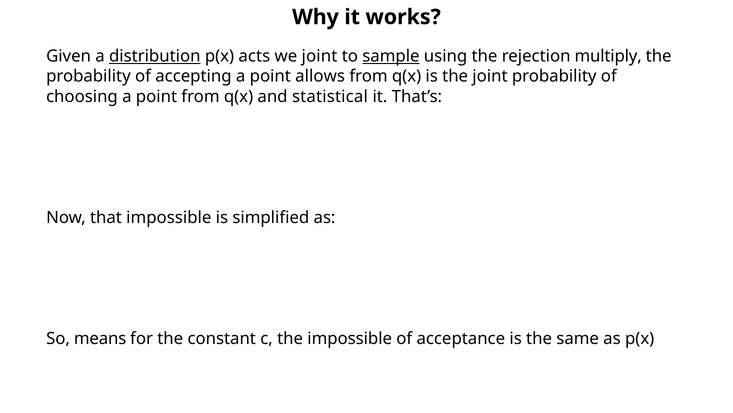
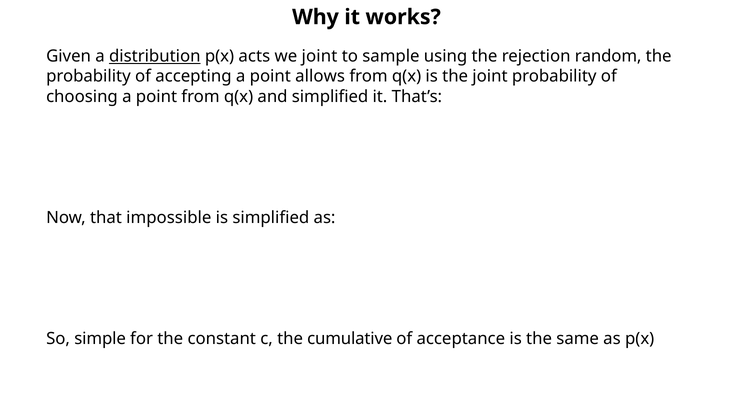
sample underline: present -> none (391, 56)
multiply: multiply -> random (608, 56)
and statistical: statistical -> simplified (330, 96)
means: means -> simple (100, 338)
the impossible: impossible -> cumulative (350, 338)
